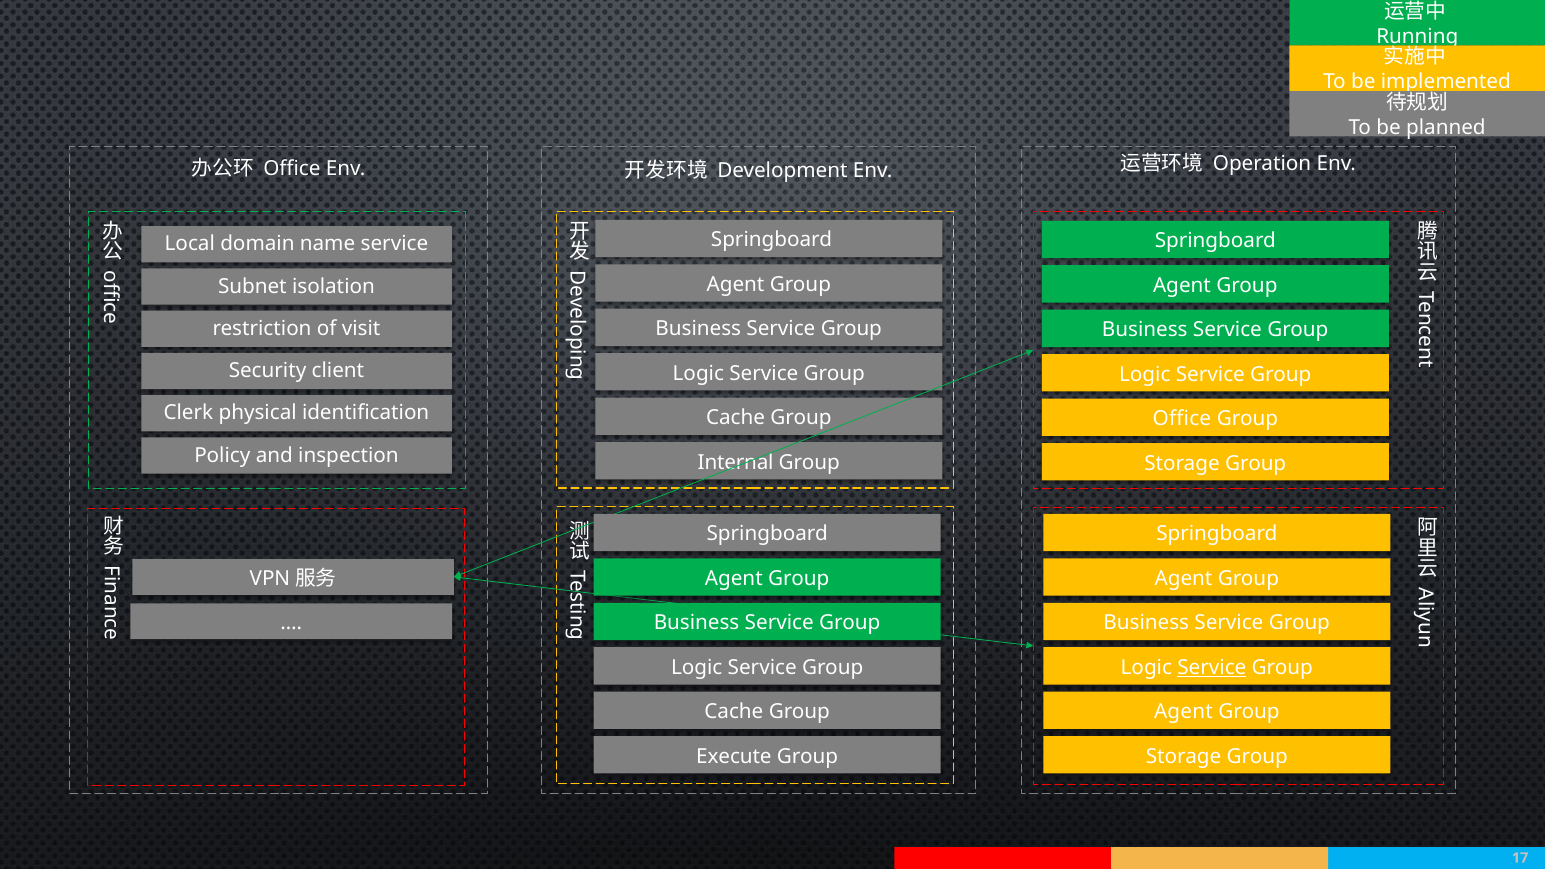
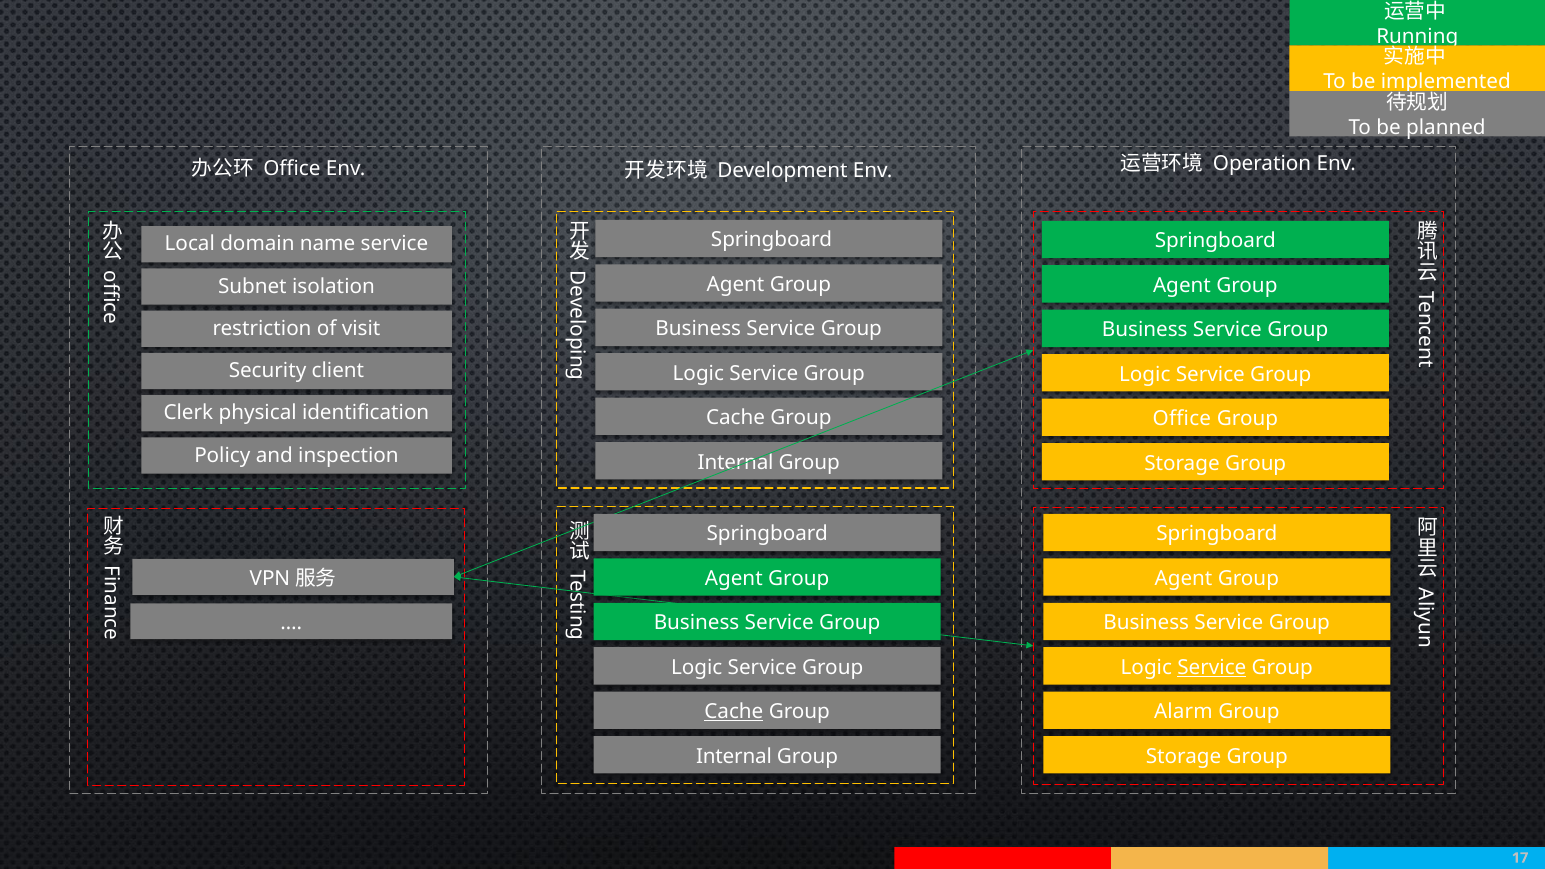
Cache underline: none -> present (734, 712)
Agent: Agent -> Alarm (1183, 712)
Execute: Execute -> Internal (734, 756)
